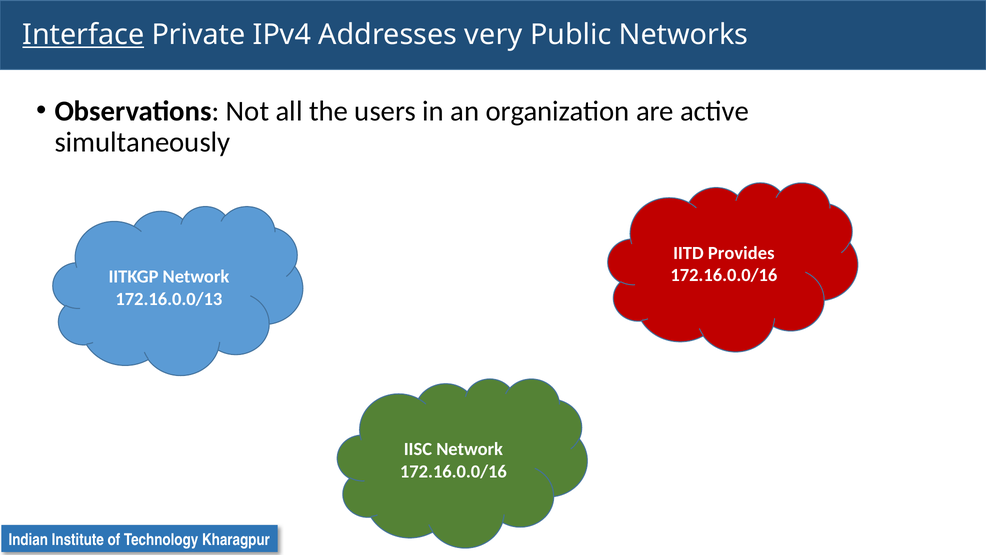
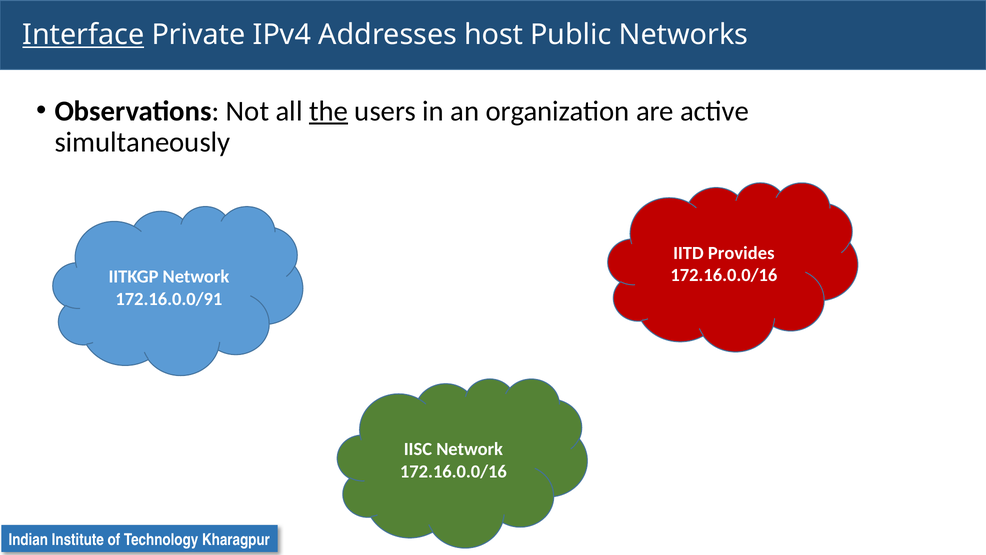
very: very -> host (494, 35)
the underline: none -> present (329, 111)
172.16.0.0/13: 172.16.0.0/13 -> 172.16.0.0/91 (169, 299)
